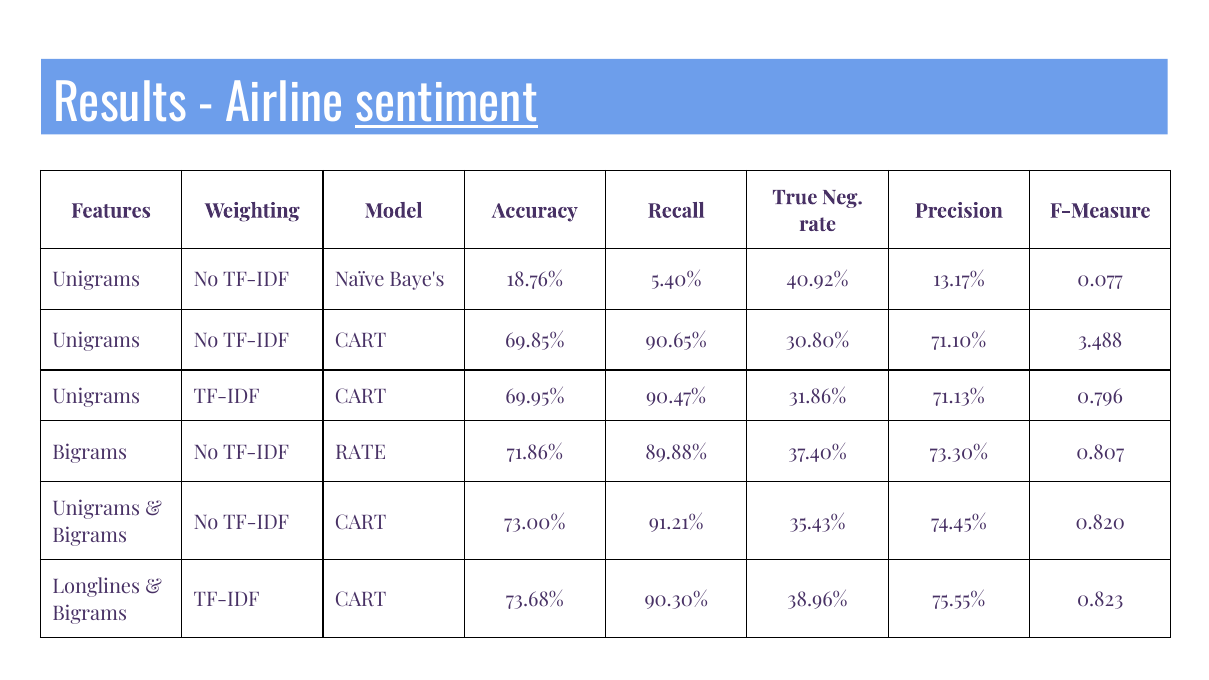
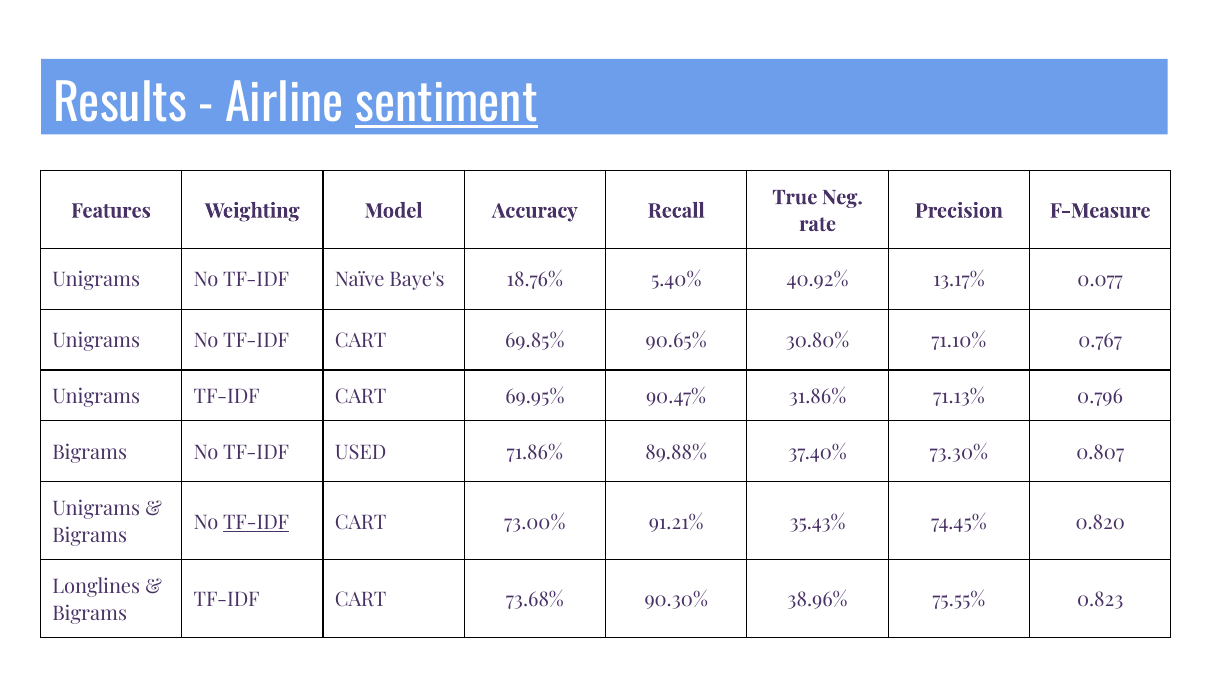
3.488: 3.488 -> 0.767 (1100, 341)
TF-IDF RATE: RATE -> USED (361, 453)
TF-IDF underline: none -> present (256, 523)
